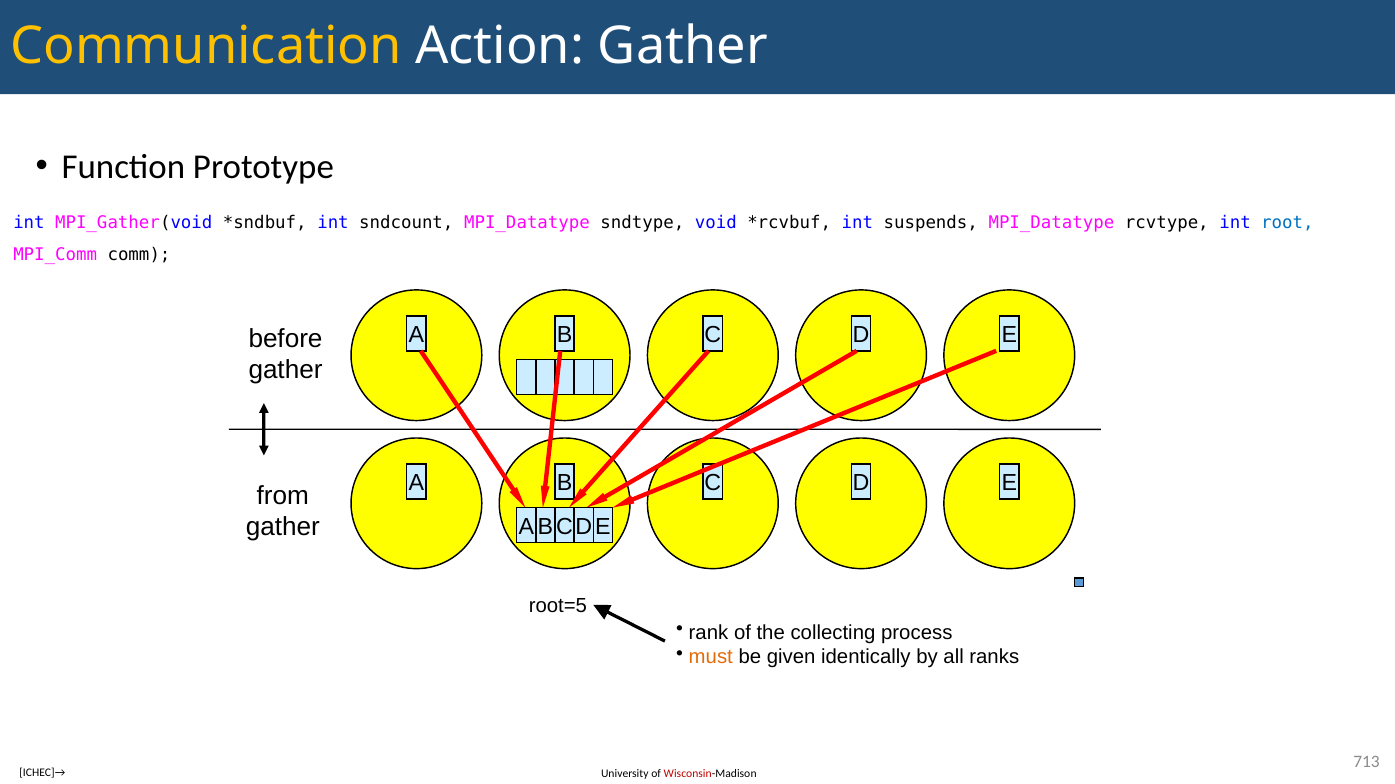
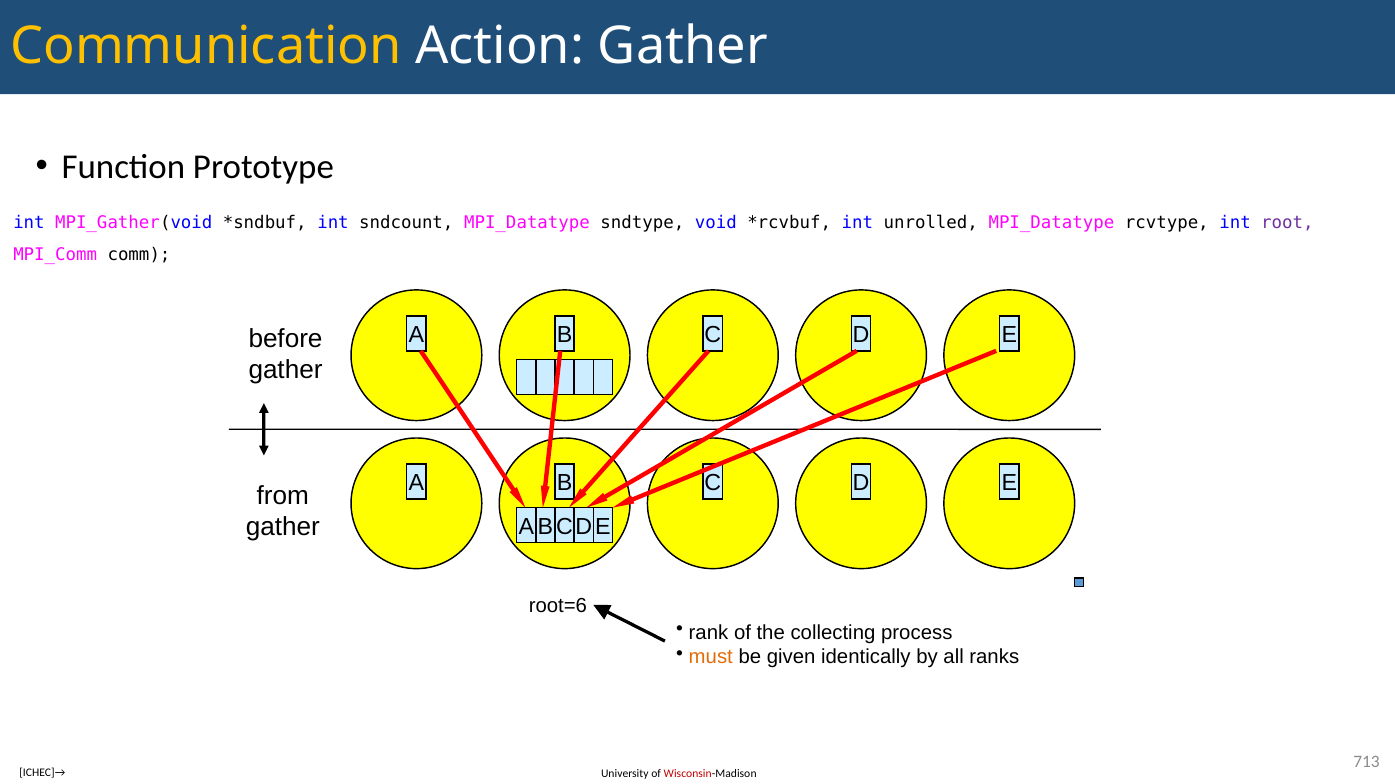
suspends: suspends -> unrolled (931, 223)
root colour: blue -> purple (1287, 223)
root=5: root=5 -> root=6 (558, 606)
